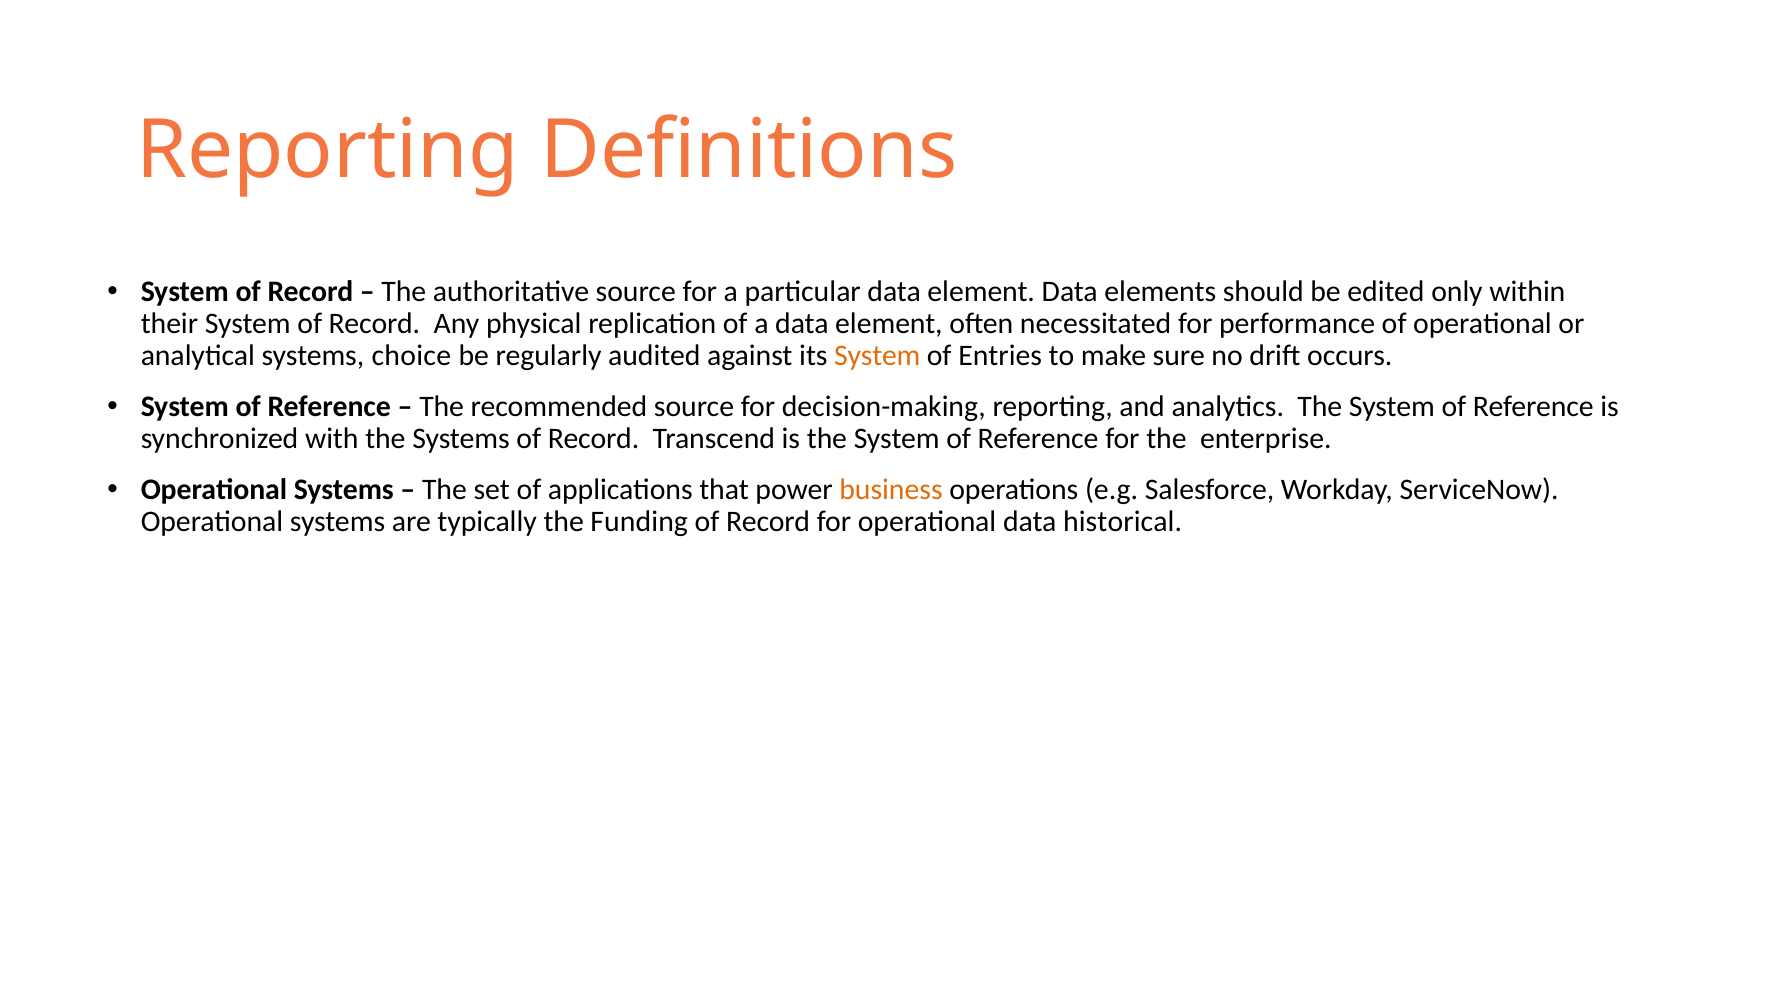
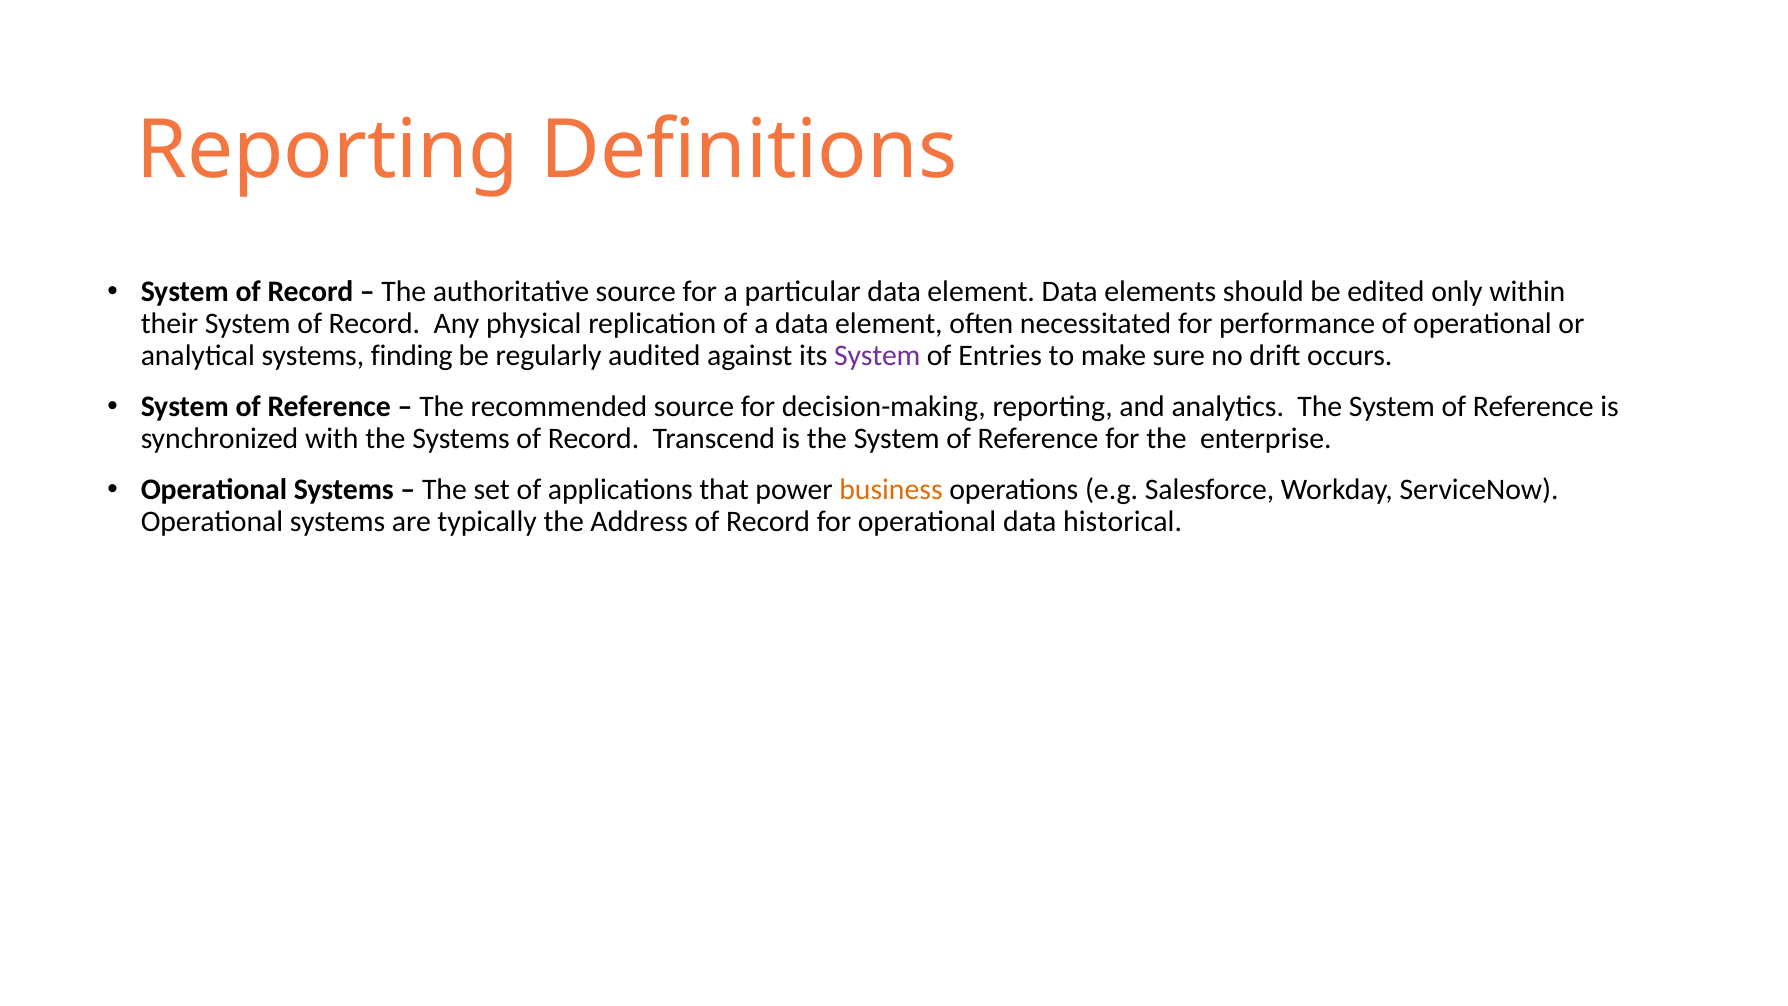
choice: choice -> finding (412, 356)
System colour: orange -> purple (877, 356)
Funding: Funding -> Address (639, 522)
